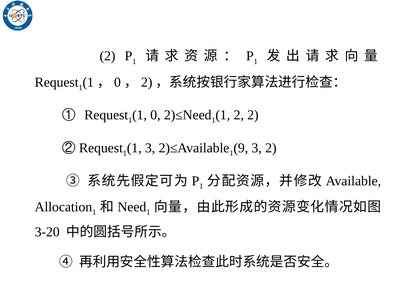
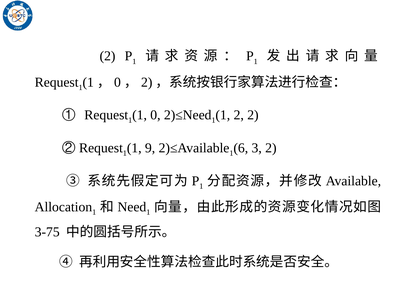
3: 3 -> 9 (150, 148)
9: 9 -> 6 (241, 148)
3-20: 3-20 -> 3-75 (47, 232)
